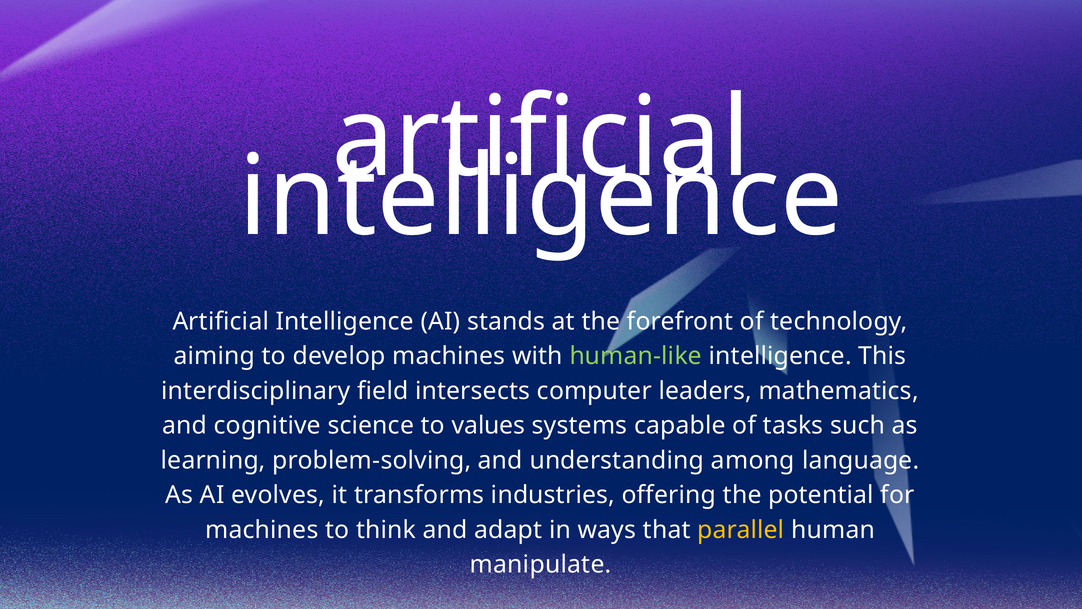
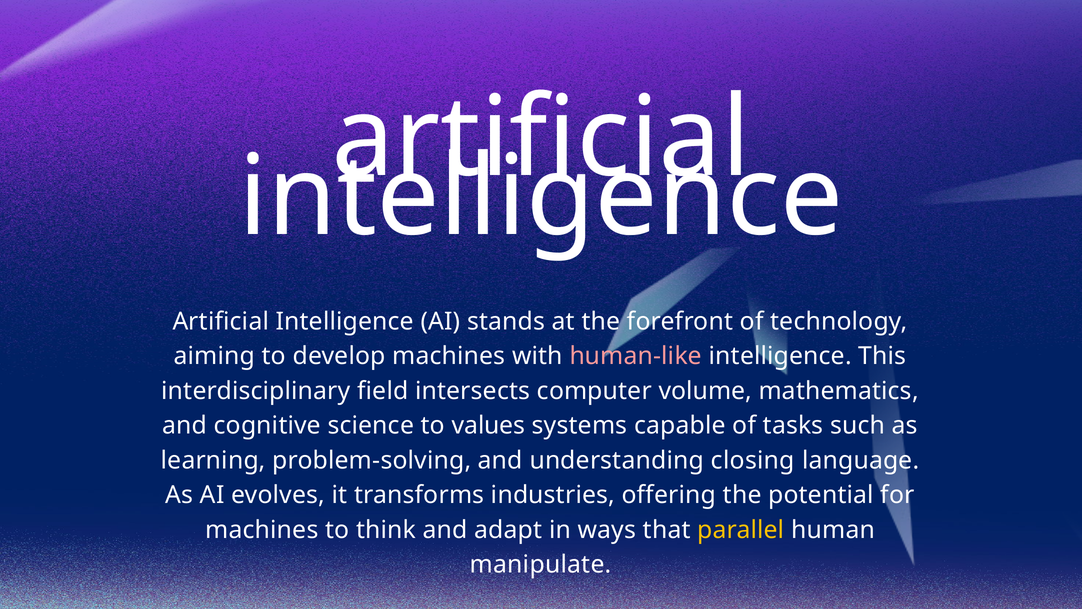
human-like colour: light green -> pink (636, 356)
leaders: leaders -> volume (705, 391)
among: among -> closing (753, 460)
